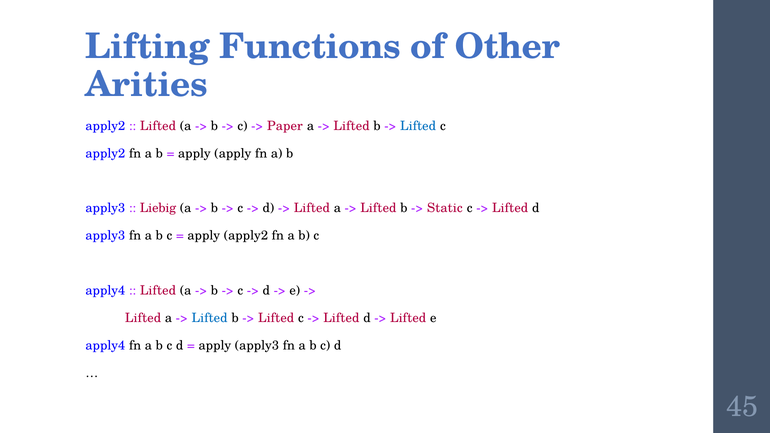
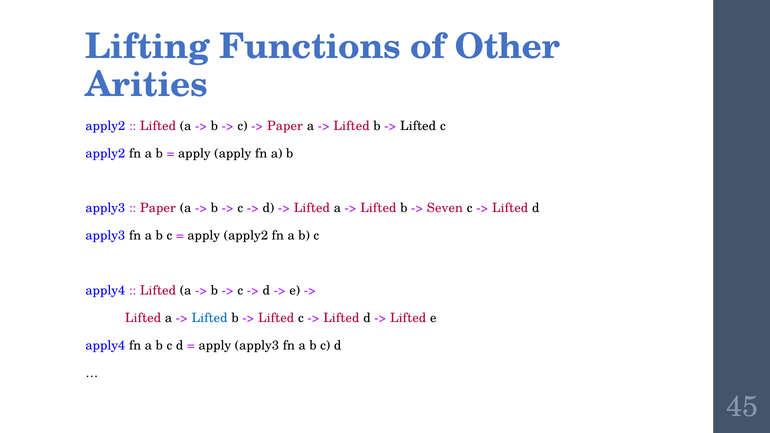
Lifted colour: blue -> black (418, 126)
Liebig: Liebig -> Paper (158, 208)
Static: Static -> Seven (445, 208)
